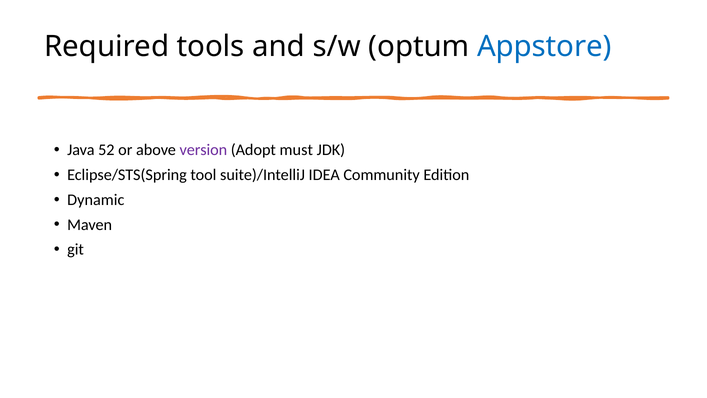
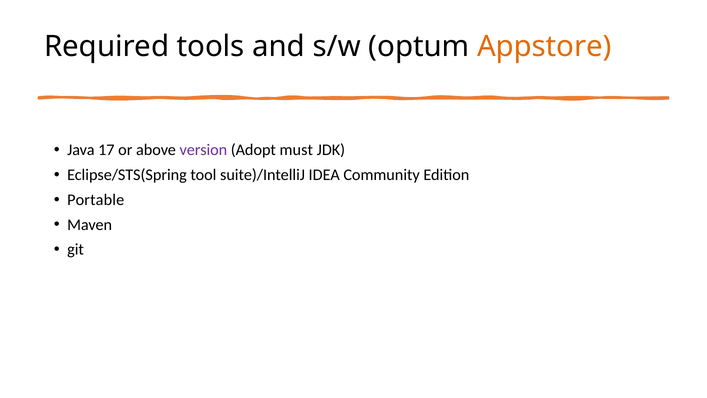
Appstore colour: blue -> orange (544, 46)
52: 52 -> 17 (106, 150)
Dynamic: Dynamic -> Portable (96, 200)
